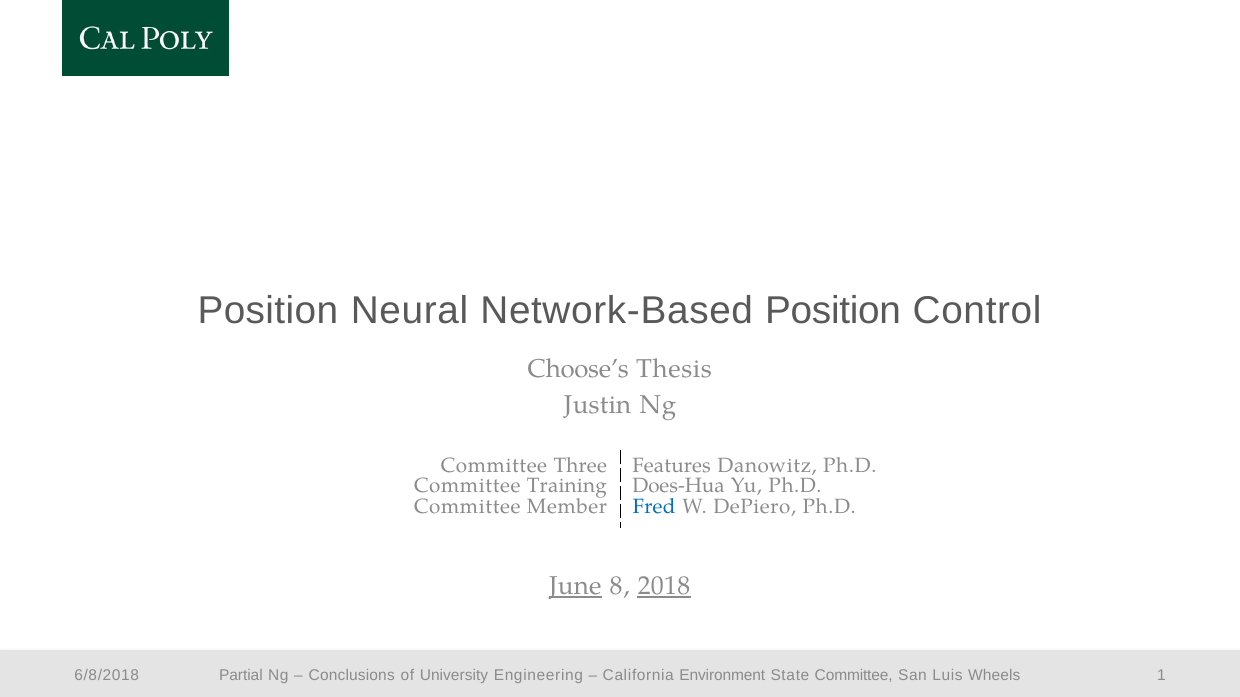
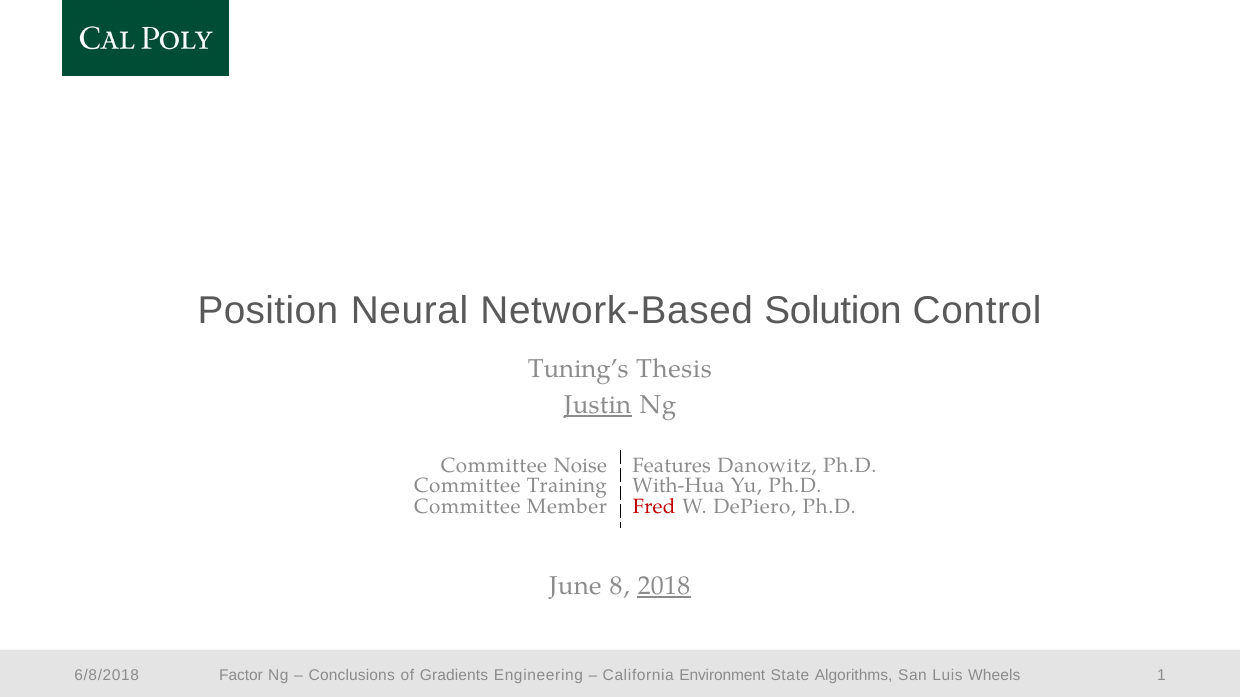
Network-Based Position: Position -> Solution (833, 311)
Choose’s: Choose’s -> Tuning’s (578, 369)
Justin underline: none -> present (598, 405)
Three: Three -> Noise (580, 466)
Does-Hua: Does-Hua -> With-Hua (678, 487)
Fred colour: blue -> red (654, 507)
June underline: present -> none (575, 586)
Partial: Partial -> Factor (241, 676)
University: University -> Gradients (454, 676)
State Committee: Committee -> Algorithms (854, 676)
